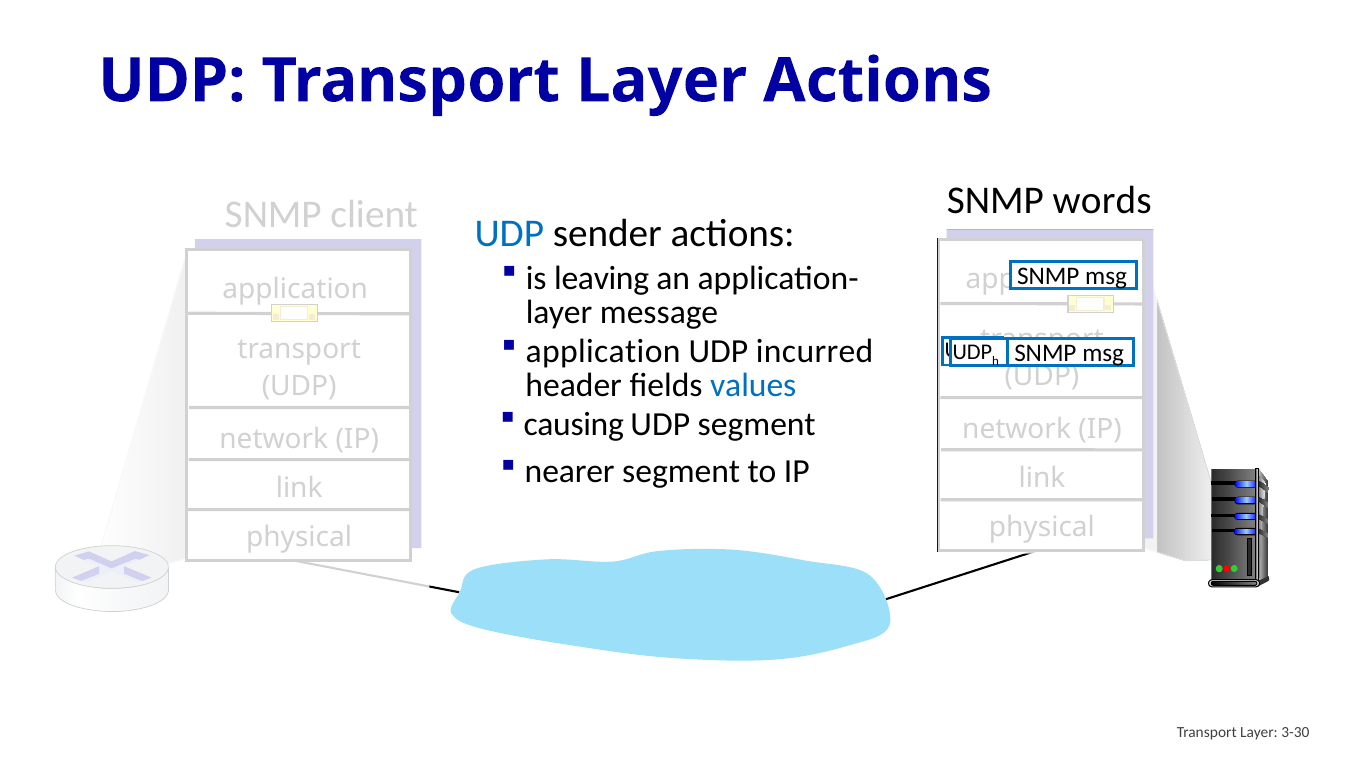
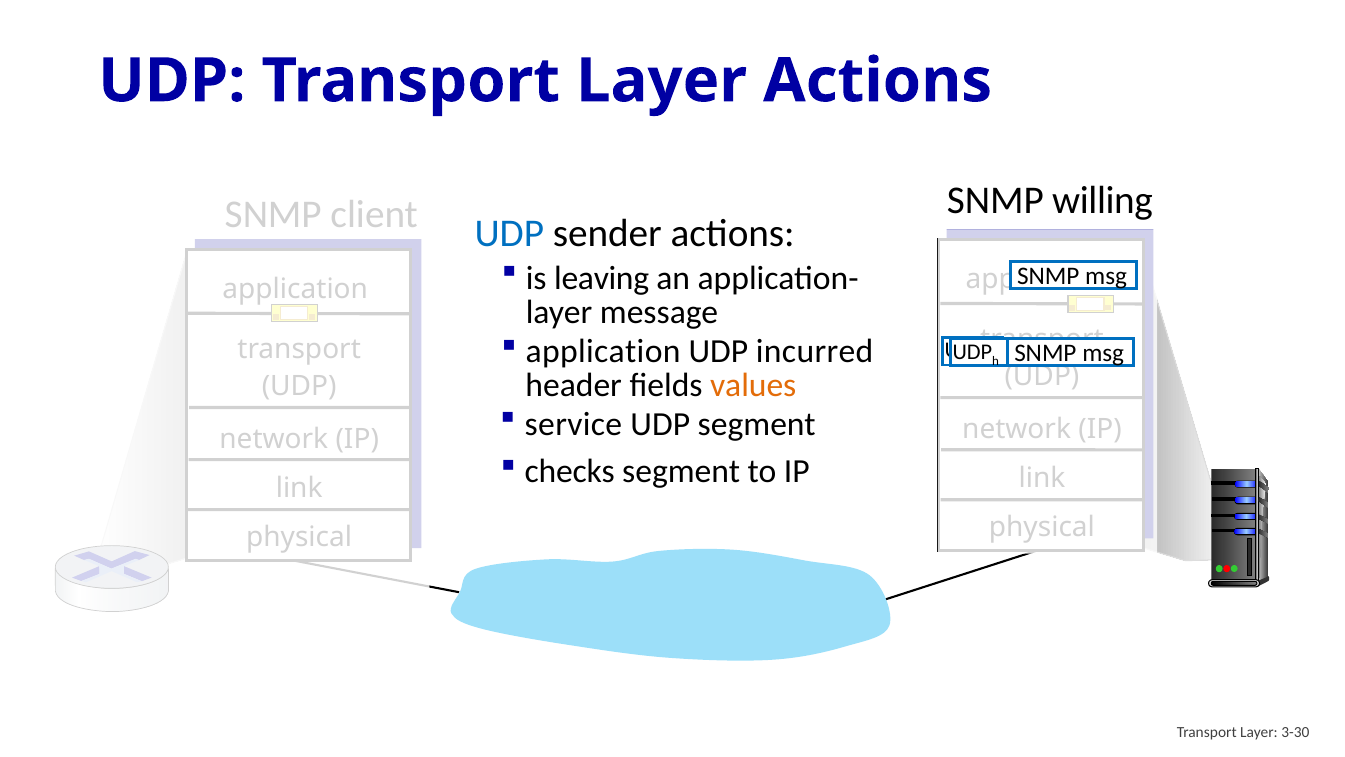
words: words -> willing (1103, 201)
values colour: blue -> orange (753, 386)
causing: causing -> service (573, 424)
nearer: nearer -> checks (570, 472)
